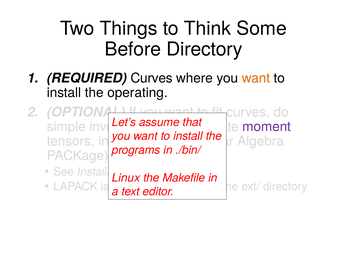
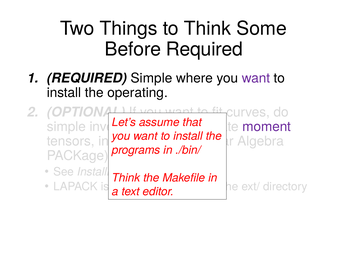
Before Directory: Directory -> Required (204, 49)
REQUIRED Curves: Curves -> Simple (152, 78)
want colour: orange -> purple (256, 78)
Linux: Linux -> Think (126, 178)
